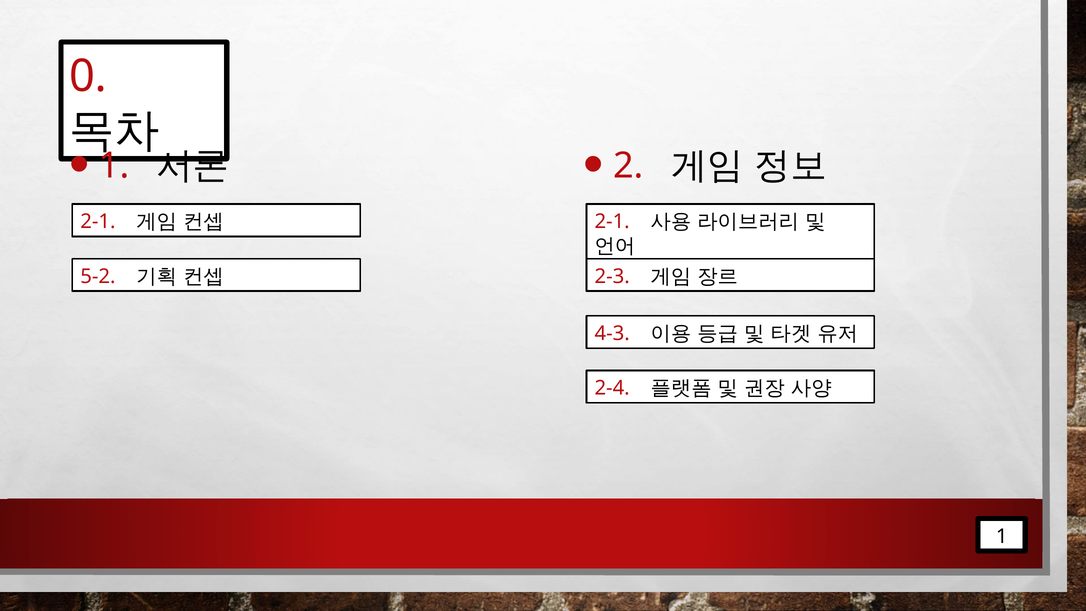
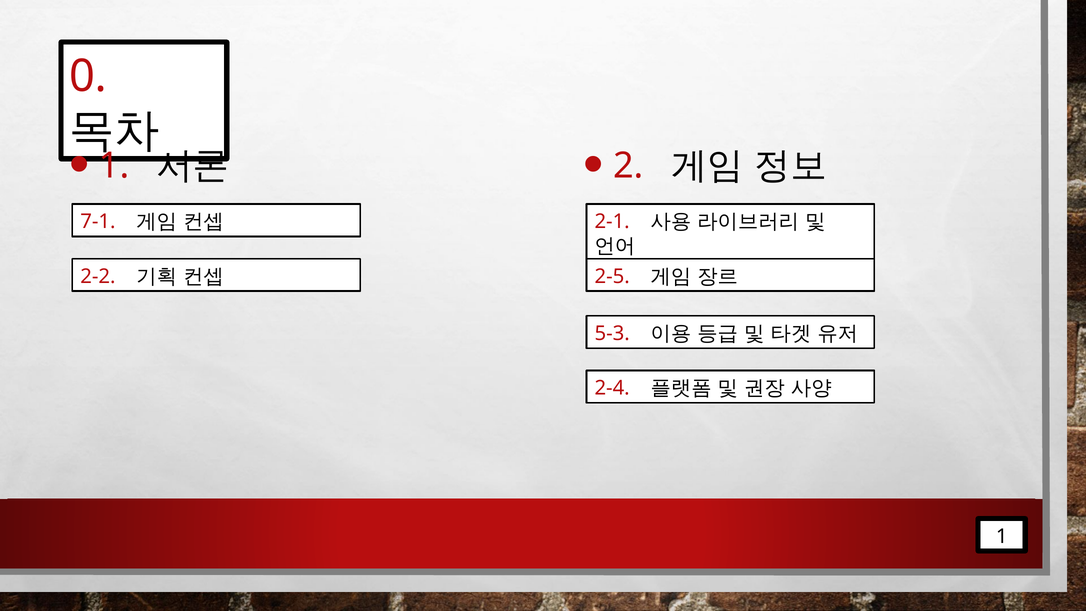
2-1: 2-1 -> 7-1 (98, 222)
5-2: 5-2 -> 2-2 (98, 276)
2-3: 2-3 -> 2-5 (612, 276)
4-3: 4-3 -> 5-3 (612, 333)
